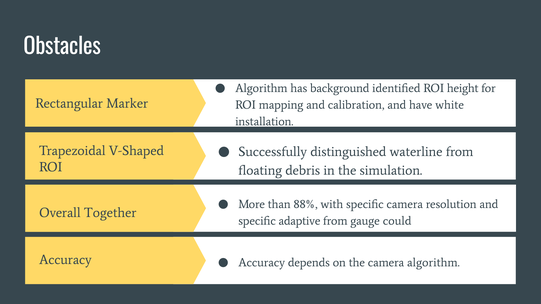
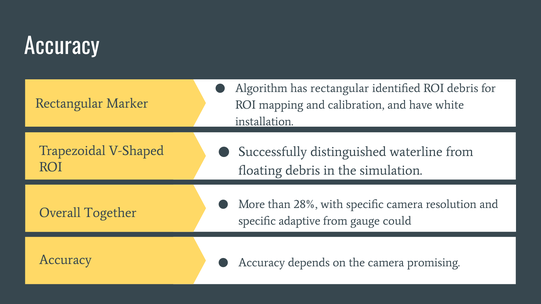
Obstacles: Obstacles -> Accuracy (62, 47)
has background: background -> rectangular (340, 88)
ROI height: height -> debris (463, 88)
88%: 88% -> 28% (306, 205)
camera algorithm: algorithm -> promising (434, 263)
